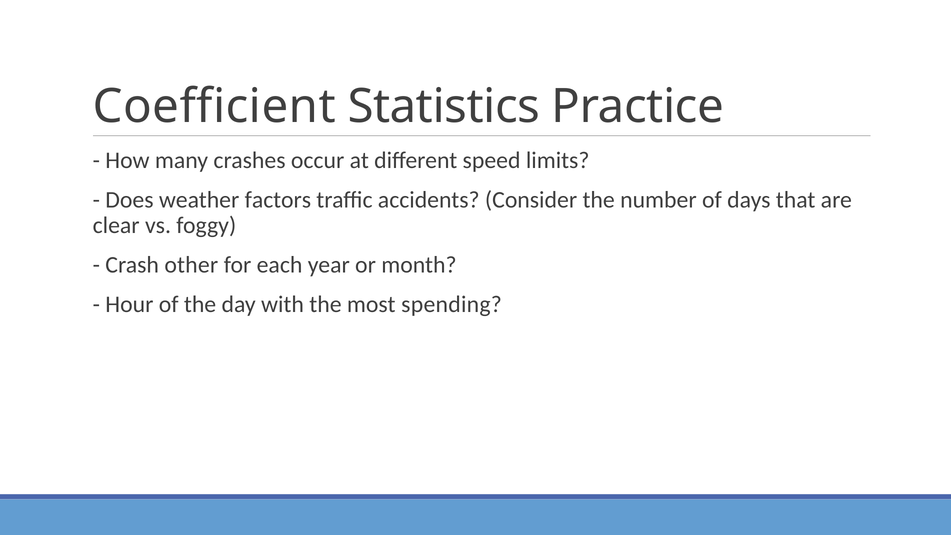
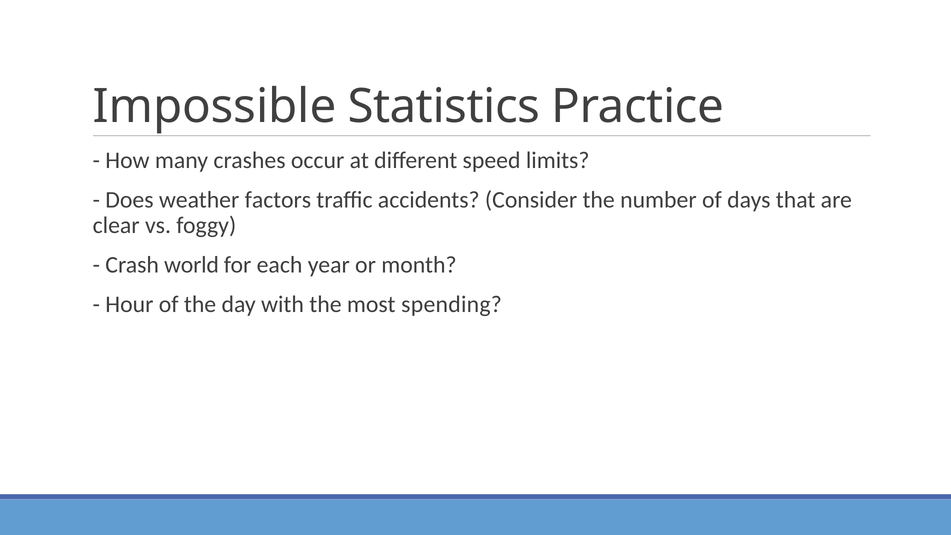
Coefficient: Coefficient -> Impossible (215, 107)
other: other -> world (191, 265)
